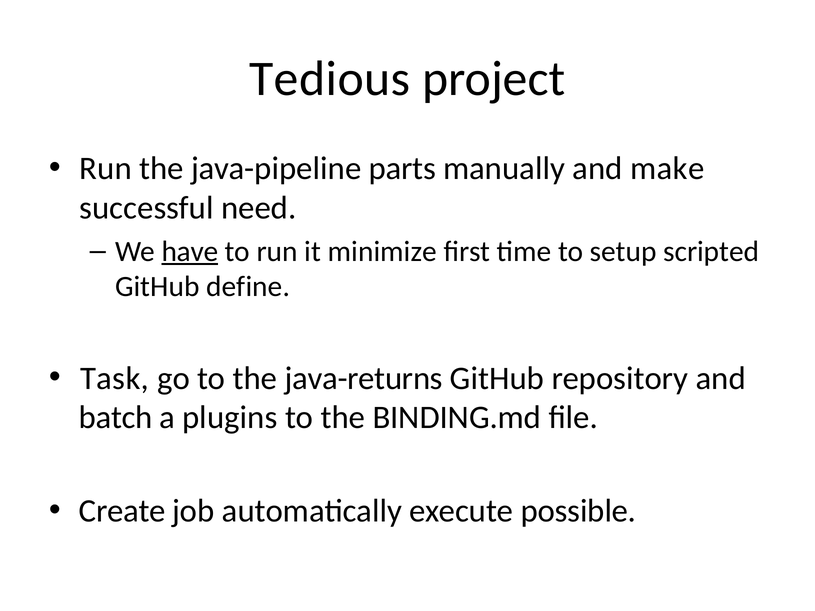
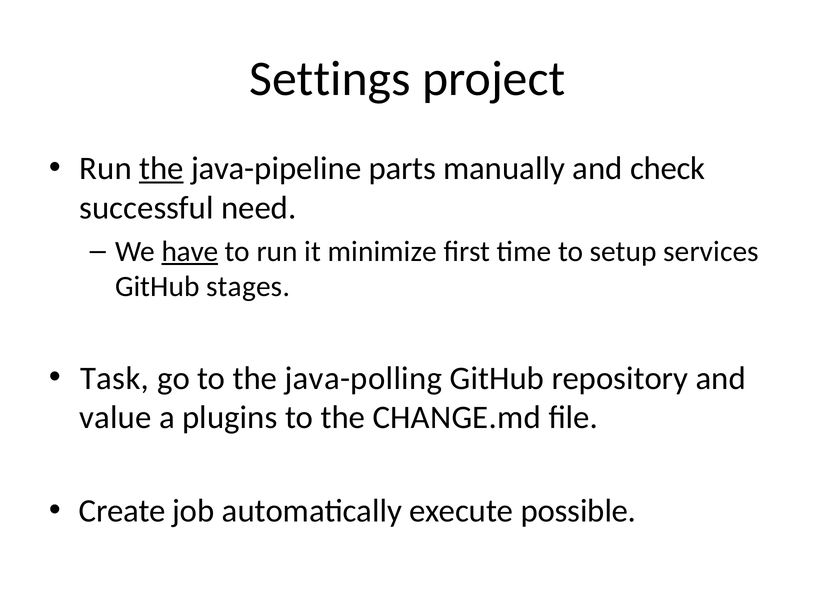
Tedious: Tedious -> Settings (330, 79)
the underline: none -> present (161, 169)
make: make -> check (668, 169)
scripted: scripted -> services (711, 252)
define: define -> stages (248, 287)
java-returns: java-returns -> java-polling (363, 378)
batch: batch -> value (115, 418)
BINDING.md: BINDING.md -> CHANGE.md (457, 418)
